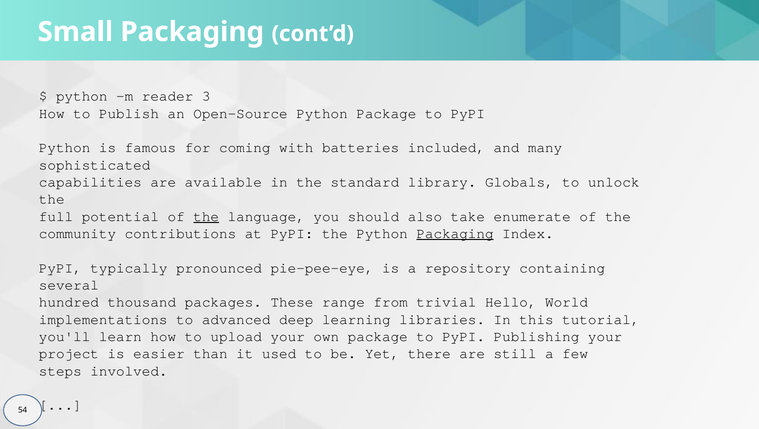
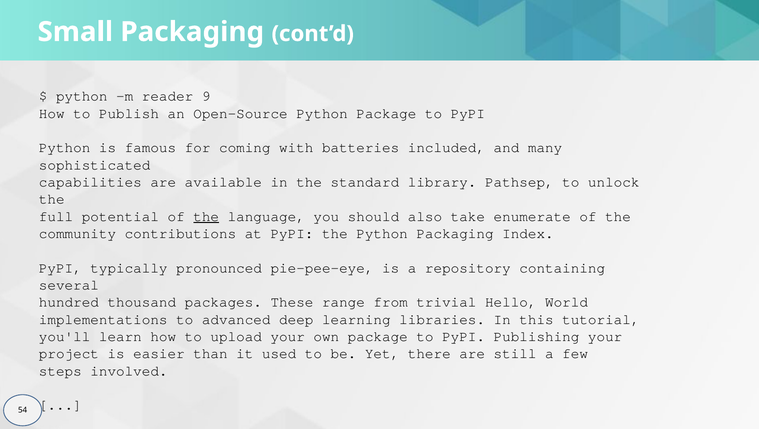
3: 3 -> 9 (206, 96)
Globals: Globals -> Pathsep (519, 182)
Packaging underline: present -> none (455, 234)
